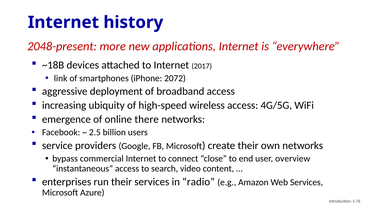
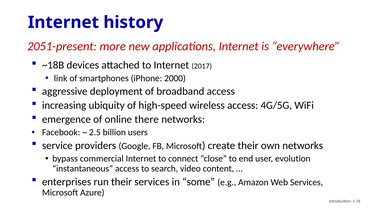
2048-present: 2048-present -> 2051-present (62, 46)
2072: 2072 -> 2000 (175, 78)
overview: overview -> evolution (293, 159)
radio: radio -> some (199, 182)
